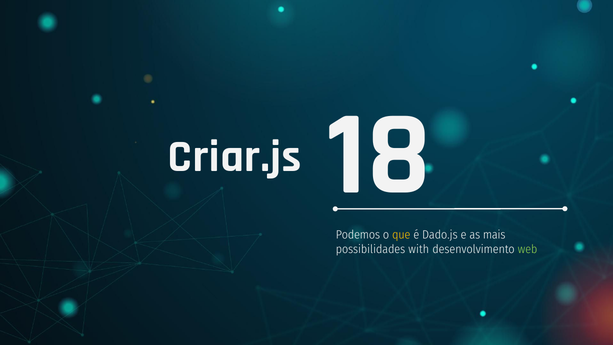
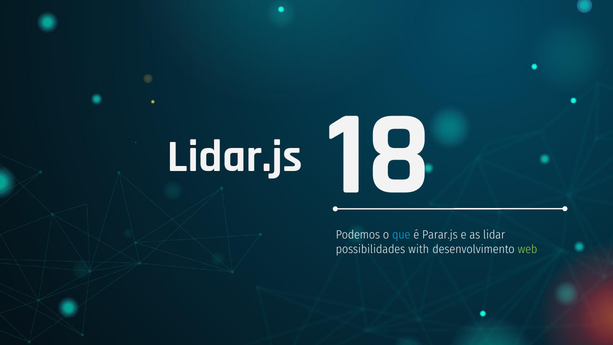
Criar.js: Criar.js -> Lidar.js (235, 156)
que colour: yellow -> light blue (401, 235)
Dado.js: Dado.js -> Parar.js (440, 235)
mais: mais -> lidar (494, 235)
